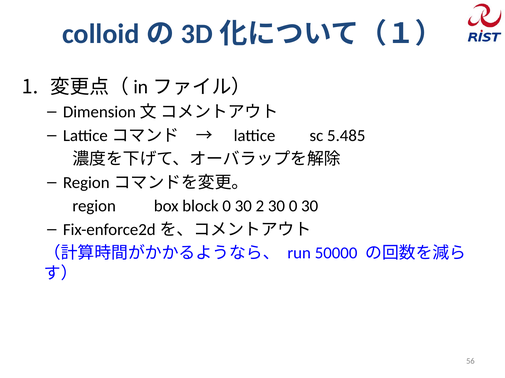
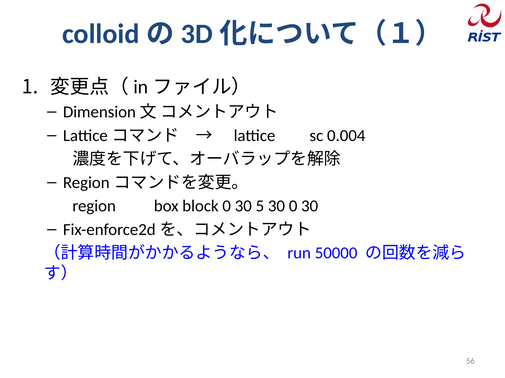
5.485: 5.485 -> 0.004 (346, 136)
2: 2 -> 5 (260, 206)
